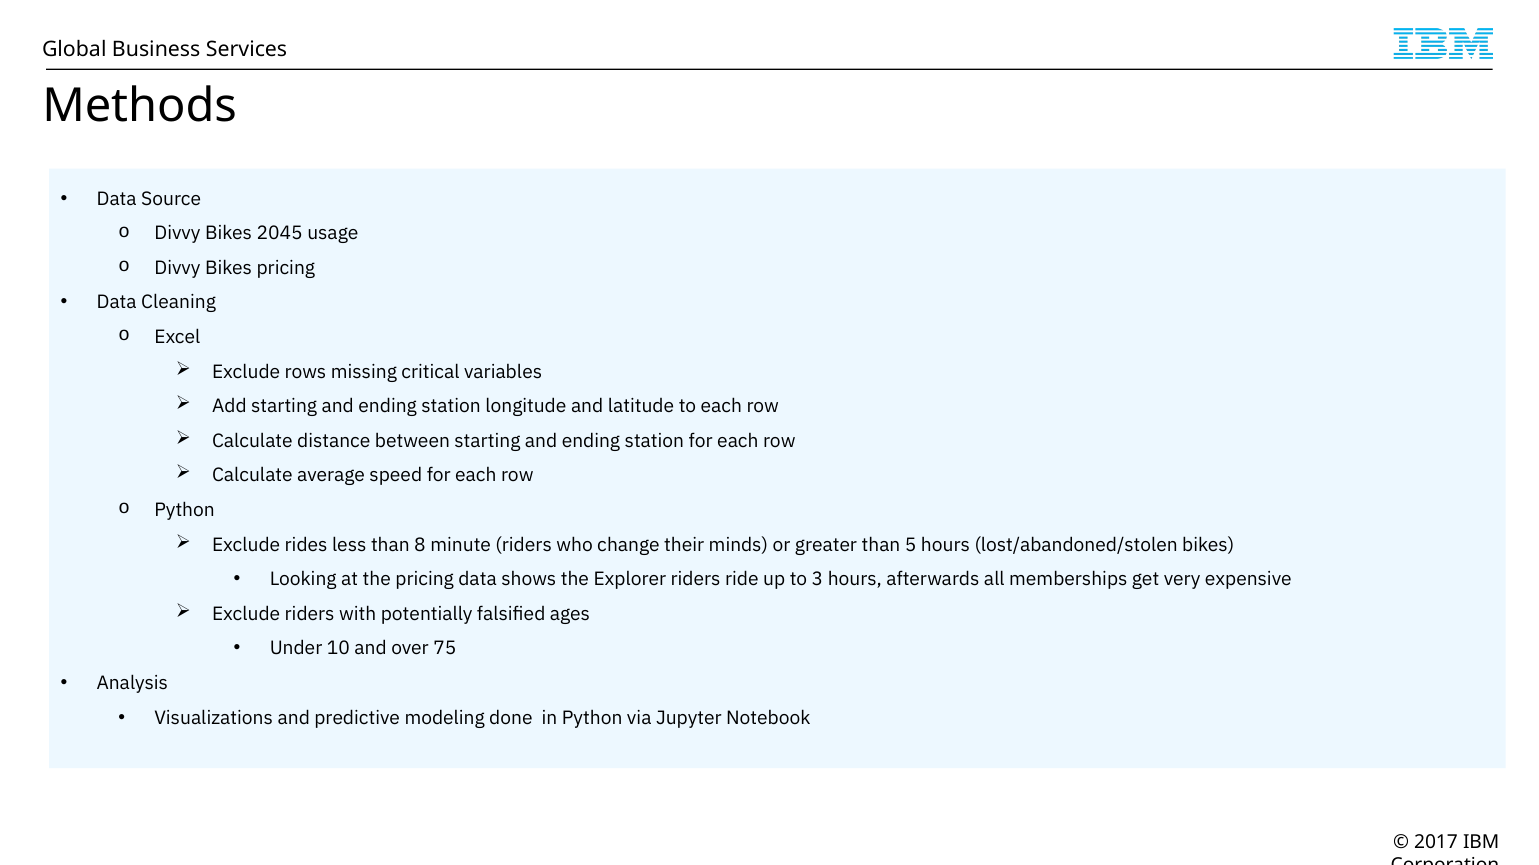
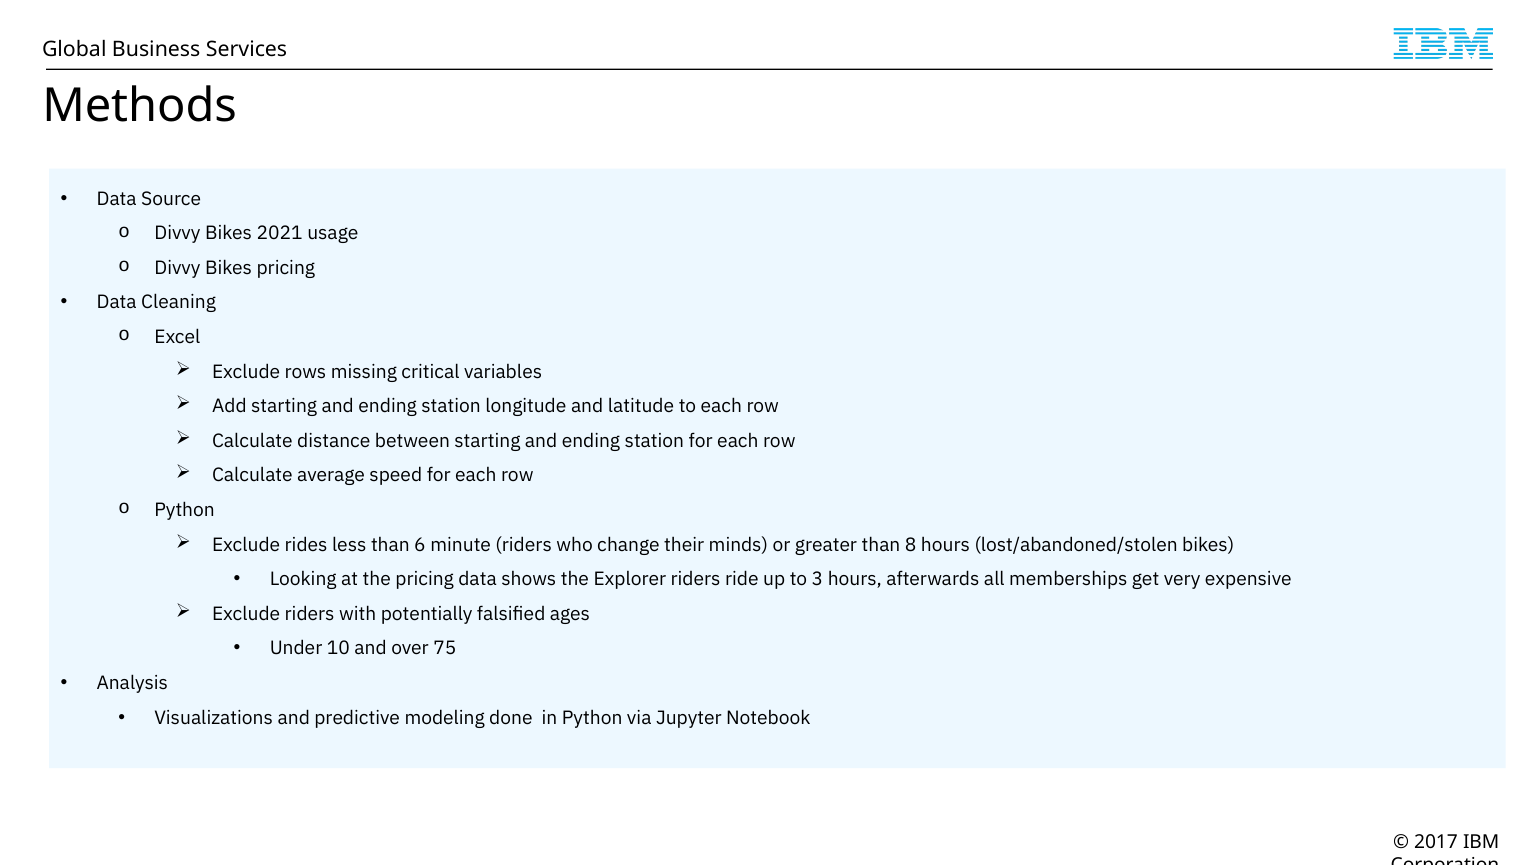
2045: 2045 -> 2021 (280, 234)
8: 8 -> 6 (420, 545)
5: 5 -> 8 (911, 545)
